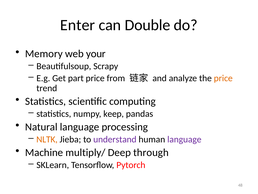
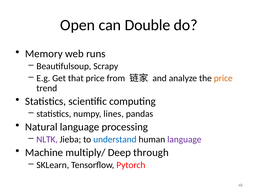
Enter: Enter -> Open (78, 25)
your: your -> runs (96, 54)
part: part -> that (76, 78)
keep: keep -> lines (114, 114)
NLTK colour: orange -> purple (47, 139)
understand colour: purple -> blue (115, 139)
